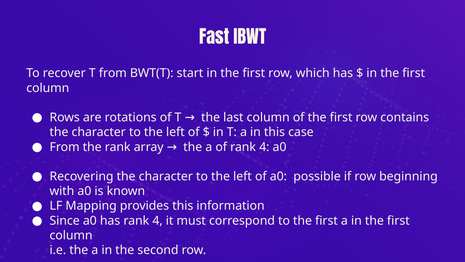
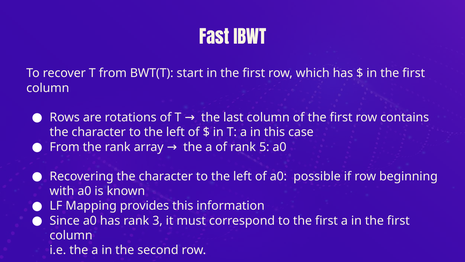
of rank 4: 4 -> 5 (264, 147)
has rank 4: 4 -> 3 (158, 220)
